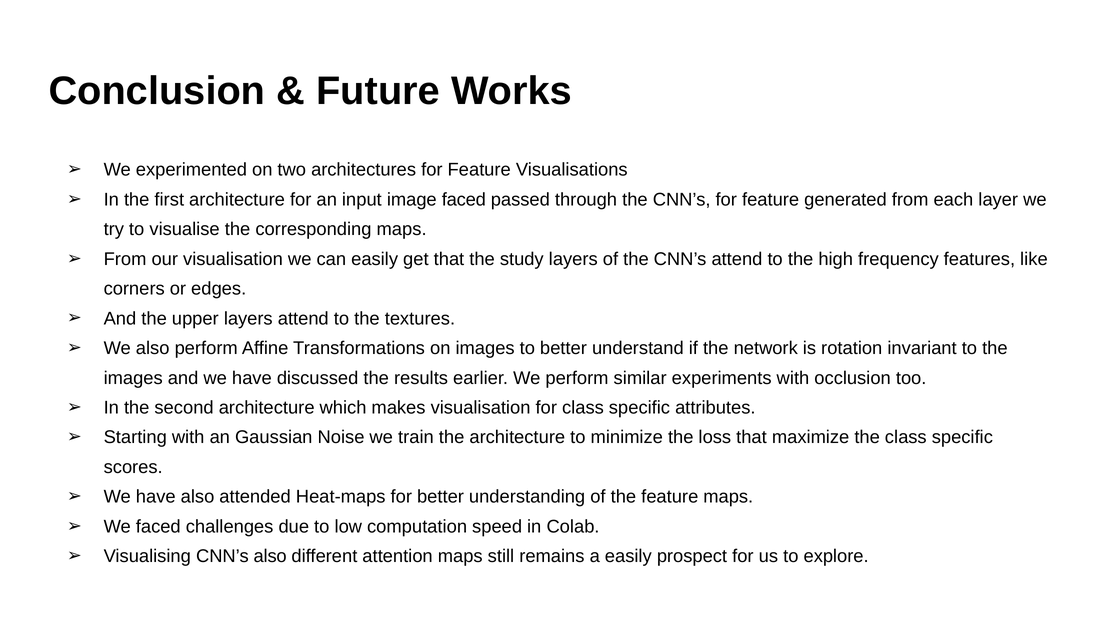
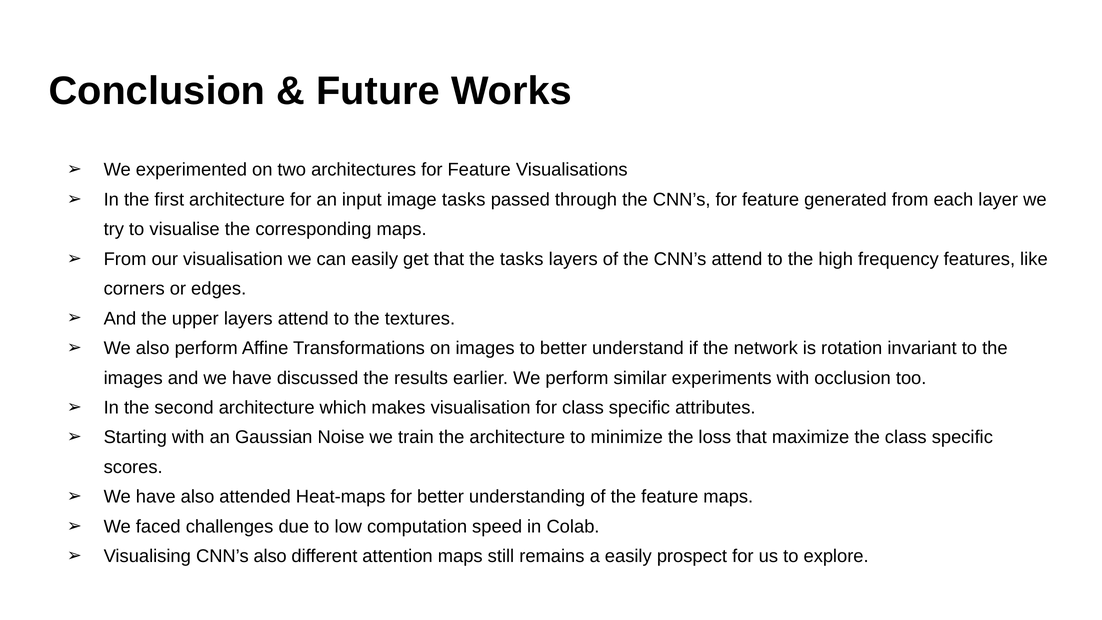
image faced: faced -> tasks (464, 200)
the study: study -> tasks (522, 259)
